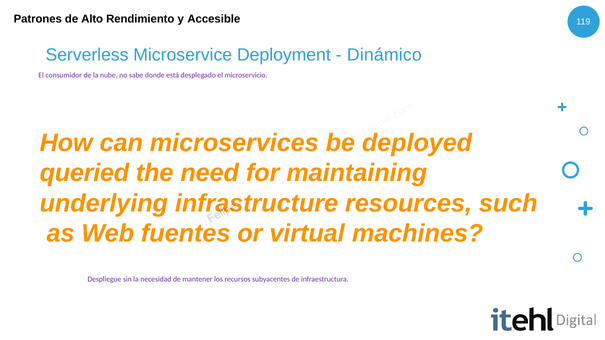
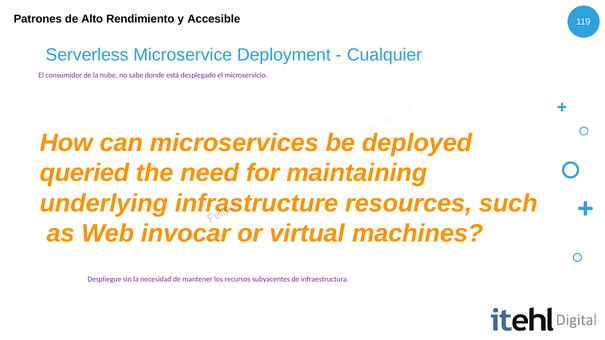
Dinámico: Dinámico -> Cualquier (384, 55)
fuentes: fuentes -> invocar (186, 234)
